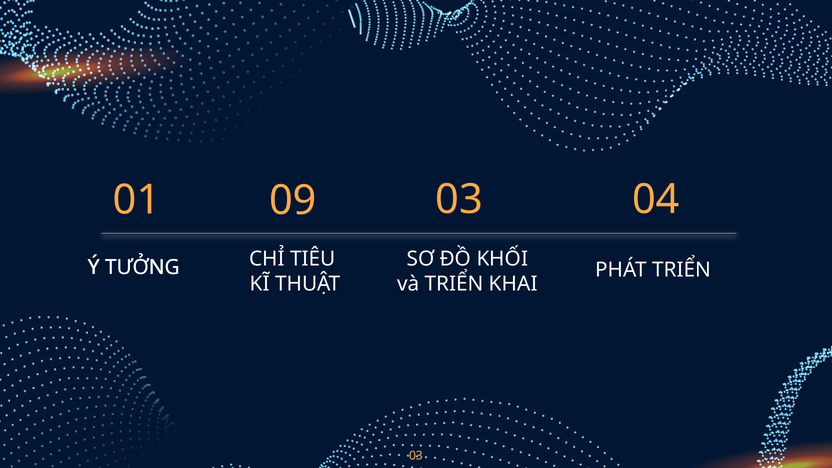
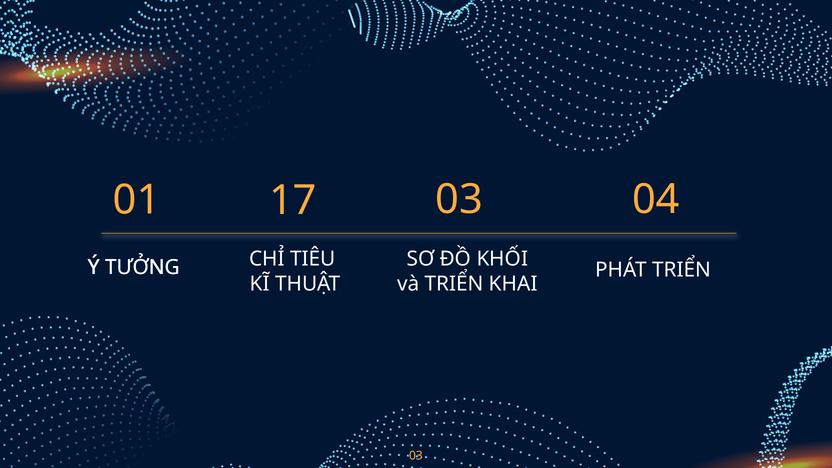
09: 09 -> 17 (293, 201)
